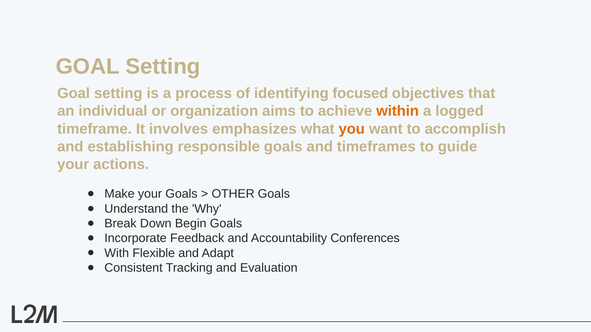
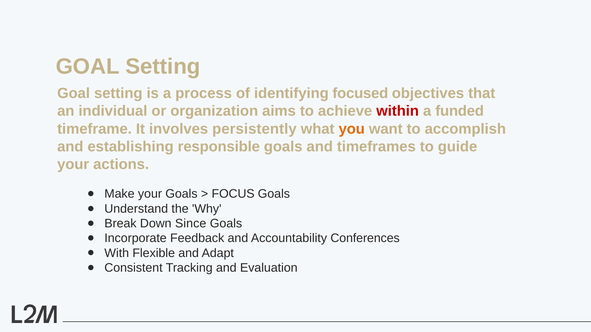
within colour: orange -> red (398, 111)
logged: logged -> funded (460, 111)
emphasizes: emphasizes -> persistently (254, 129)
OTHER: OTHER -> FOCUS (233, 194)
Begin: Begin -> Since (191, 224)
